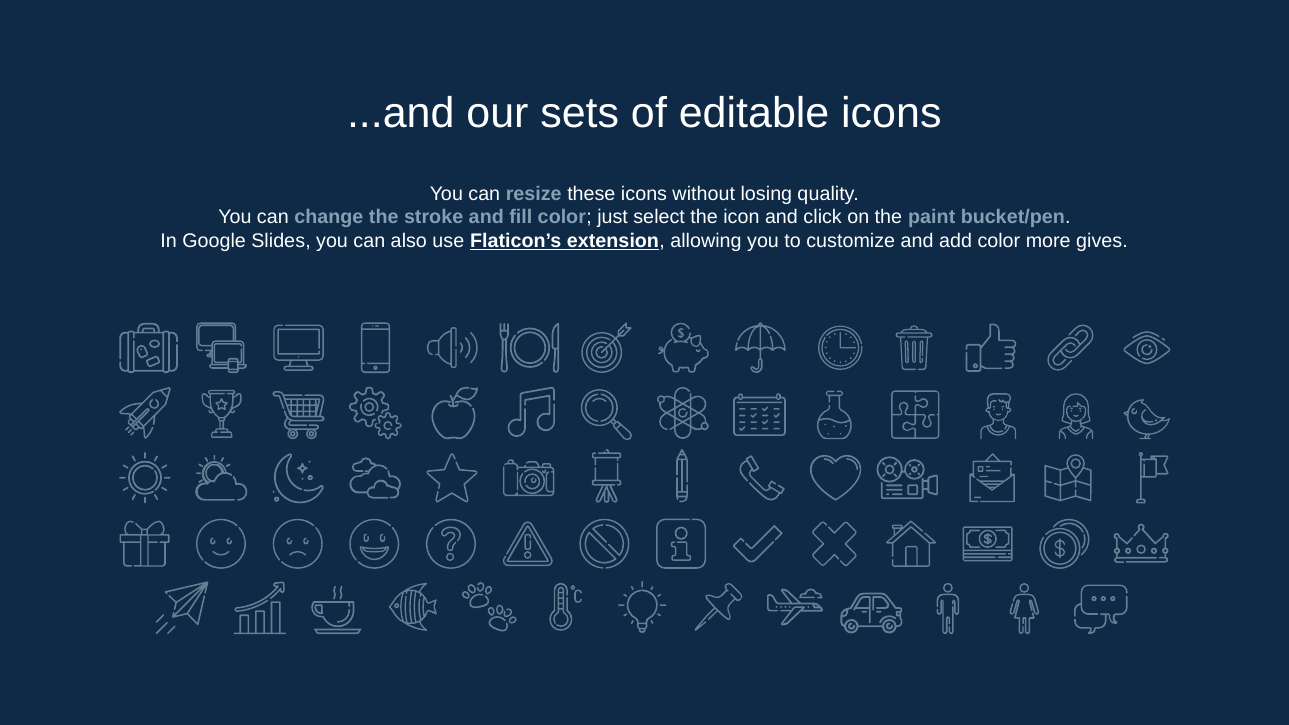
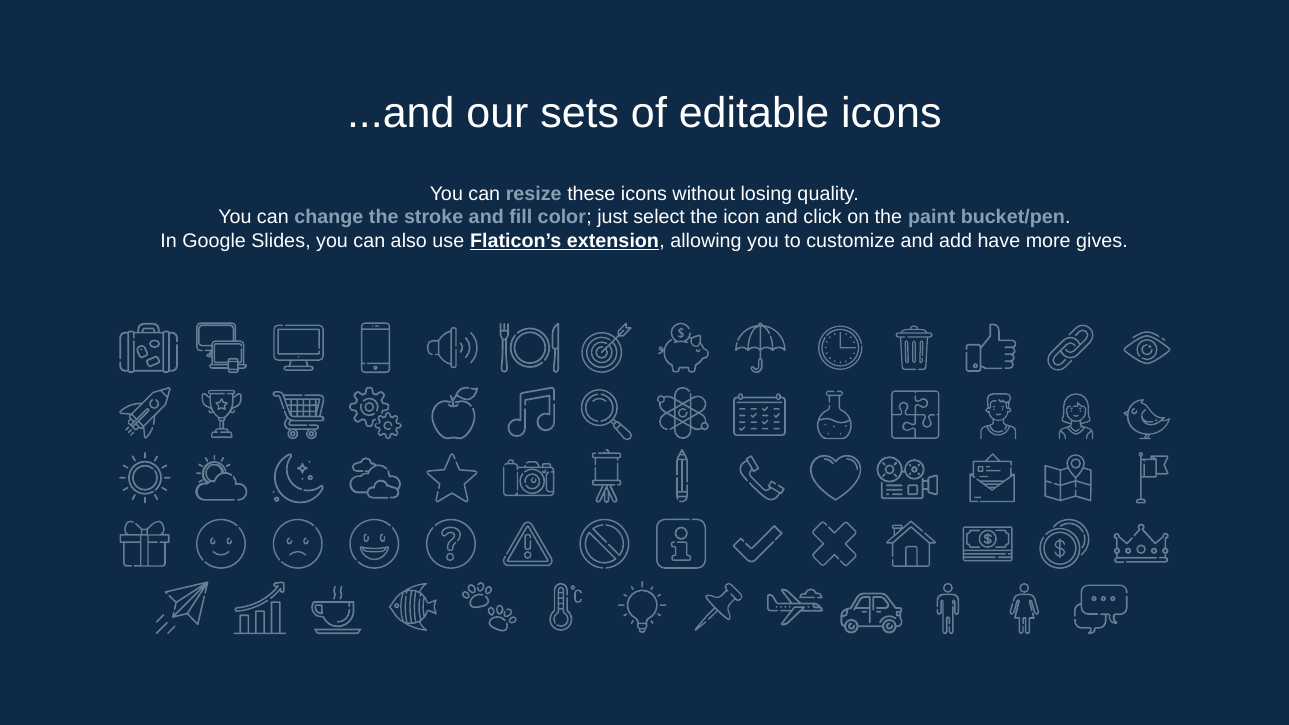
add color: color -> have (999, 241)
